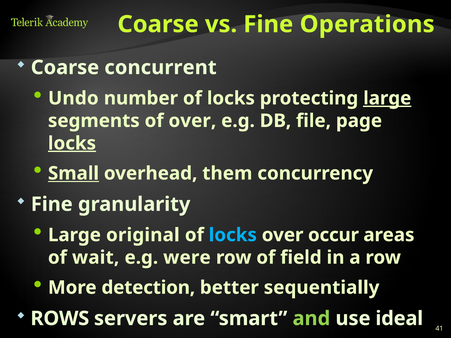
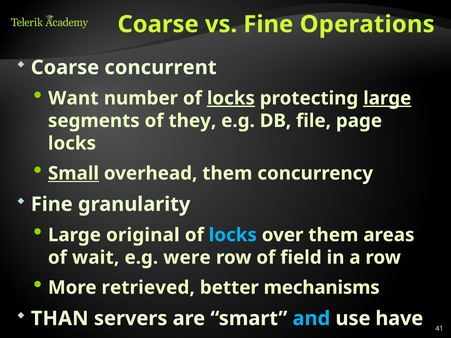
Undo: Undo -> Want (73, 98)
locks underline: none -> present (231, 98)
of over: over -> they (192, 121)
locks underline: present -> none (72, 143)
over occur: occur -> them (333, 235)
detection: detection -> retrieved (148, 288)
sequentially: sequentially -> mechanisms (322, 288)
ROWS: ROWS -> THAN (60, 319)
and colour: light green -> light blue (311, 319)
ideal: ideal -> have (399, 319)
